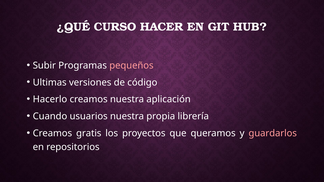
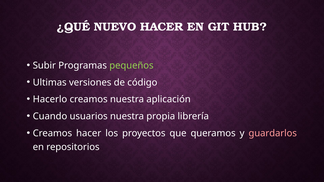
CURSO: CURSO -> NUEVO (115, 27)
pequeños colour: pink -> light green (131, 66)
Creamos gratis: gratis -> hacer (89, 133)
